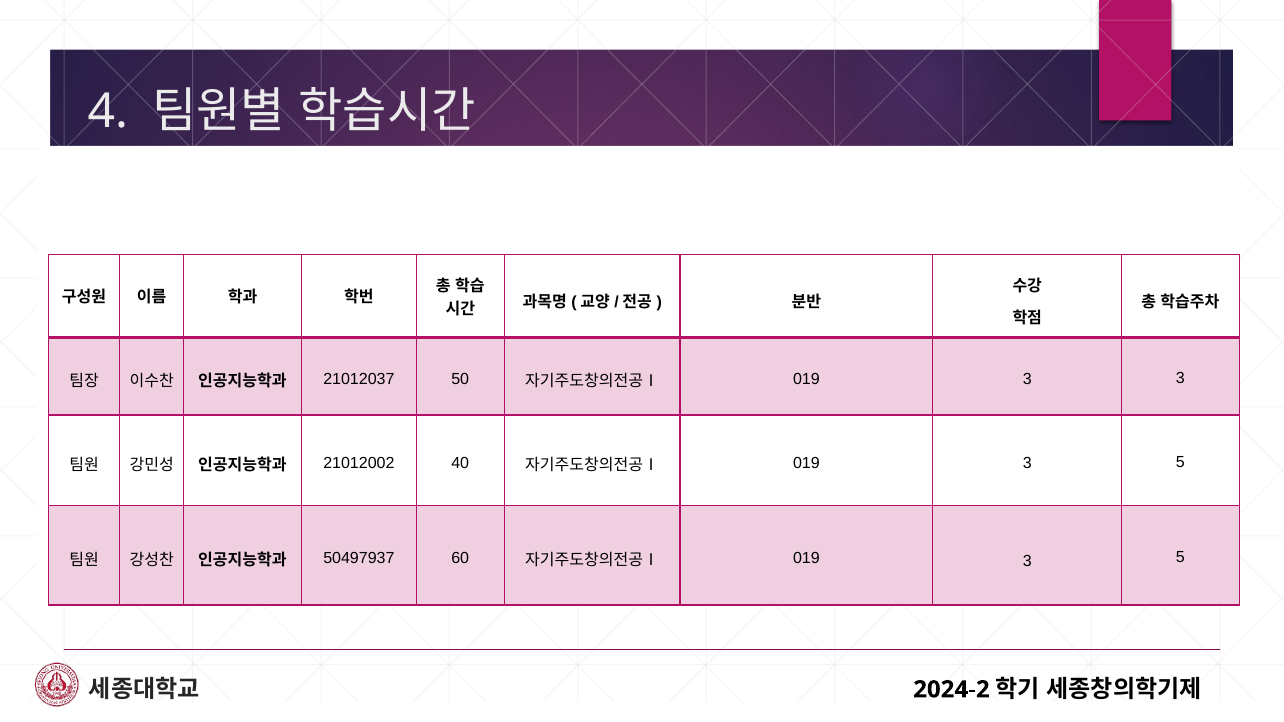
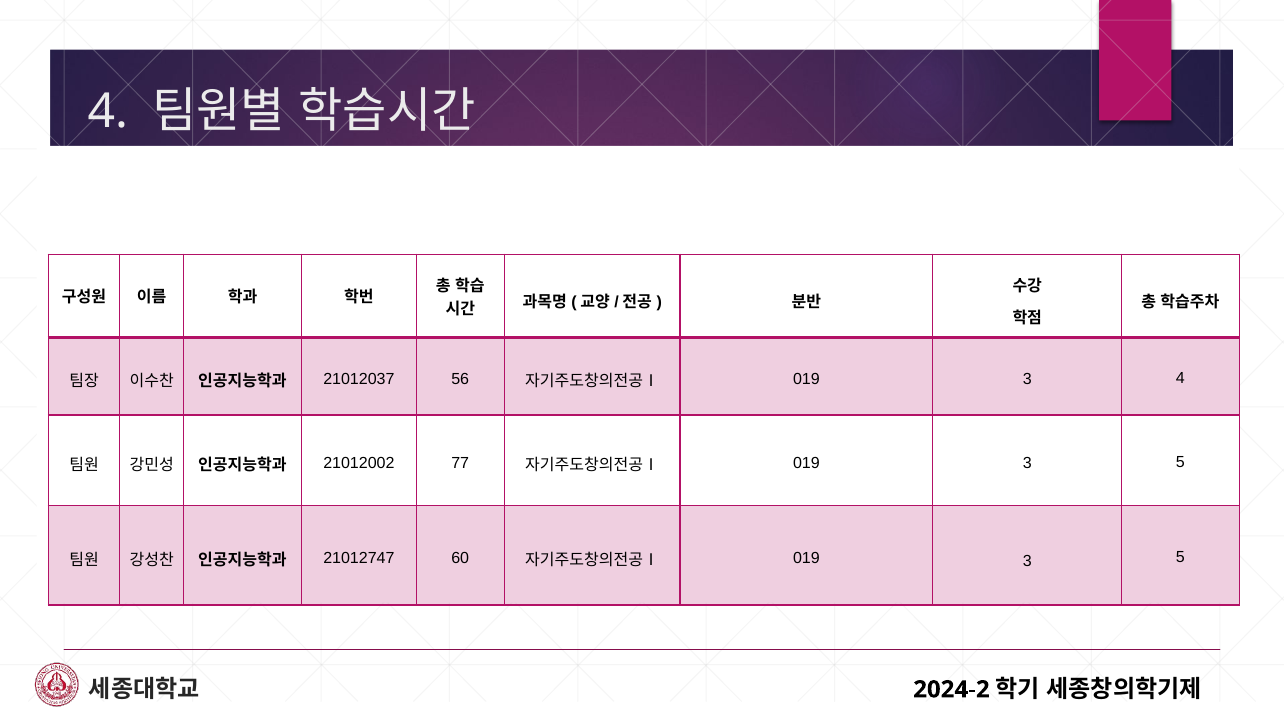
50: 50 -> 56 (460, 379)
3 3: 3 -> 4 (1180, 379)
40: 40 -> 77 (460, 464)
50497937: 50497937 -> 21012747 (359, 559)
